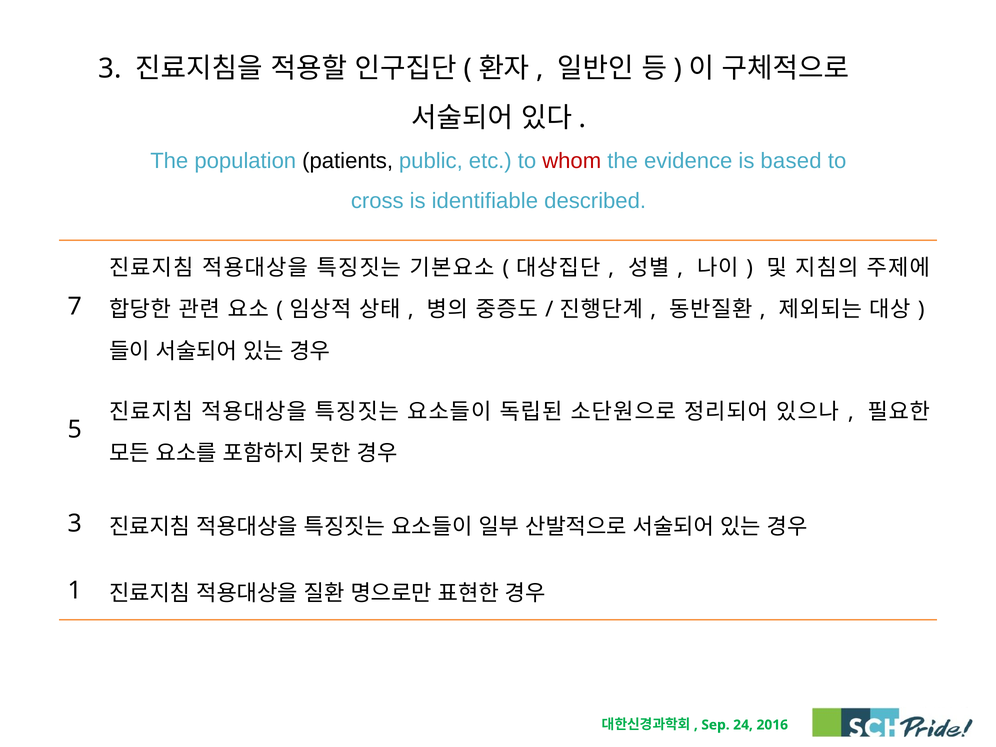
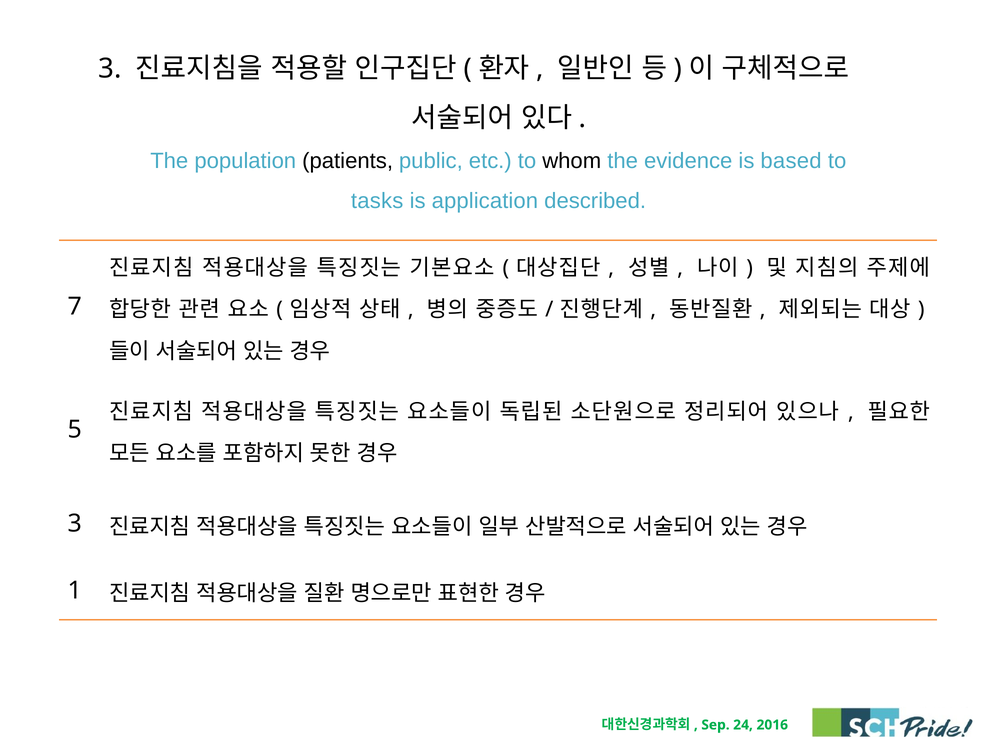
whom colour: red -> black (572, 161)
cross: cross -> tasks (377, 201)
identifiable: identifiable -> application (485, 201)
